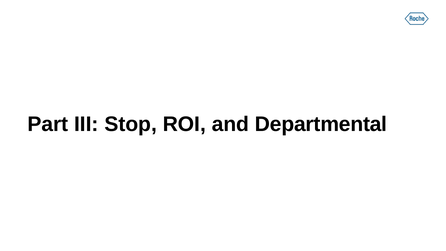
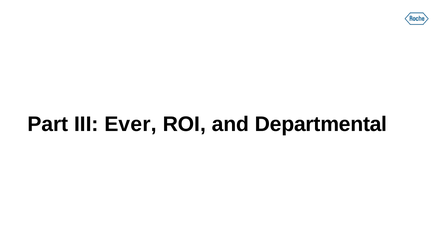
Stop: Stop -> Ever (131, 124)
